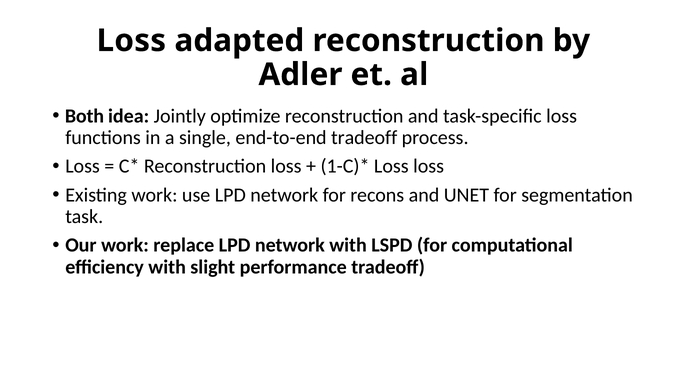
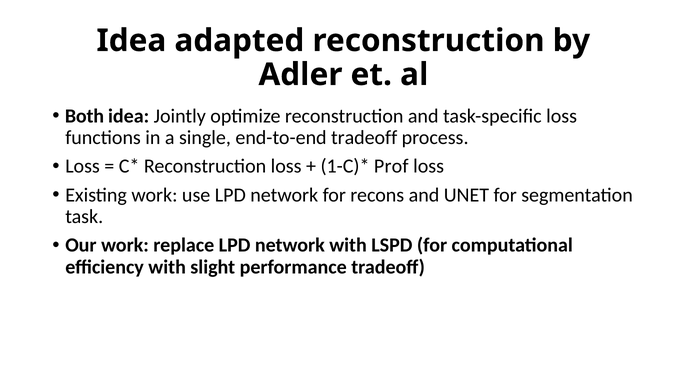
Loss: Loss -> Idea (131, 41)
Loss: Loss -> Prof (391, 166)
